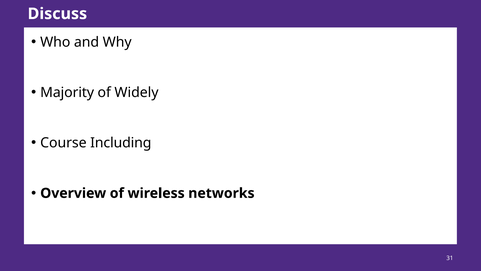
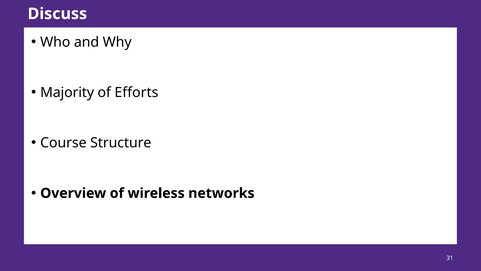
Widely: Widely -> Efforts (136, 92)
Including: Including -> Structure (121, 143)
